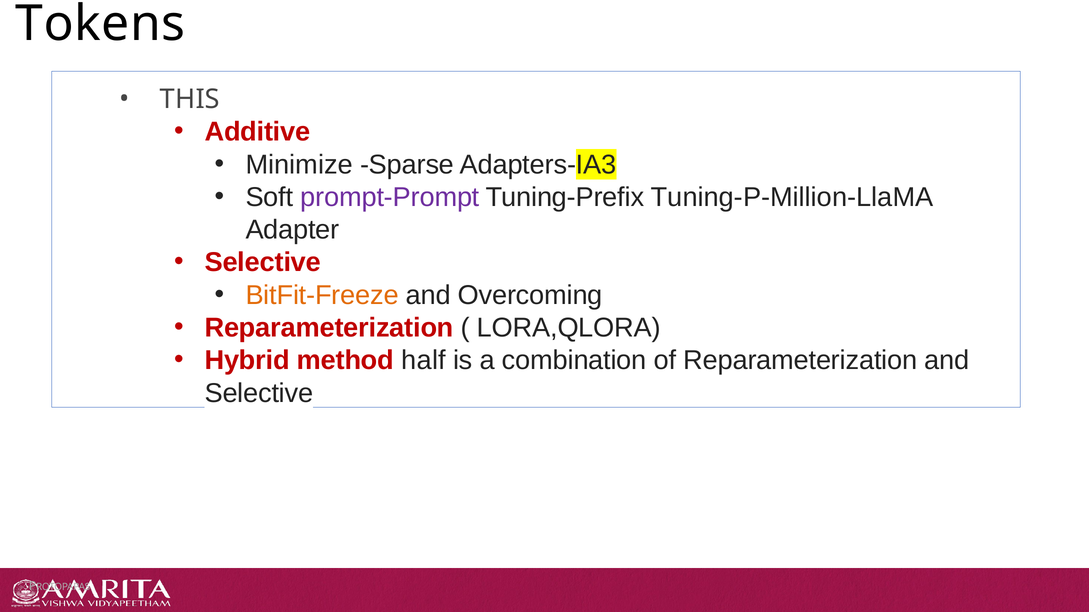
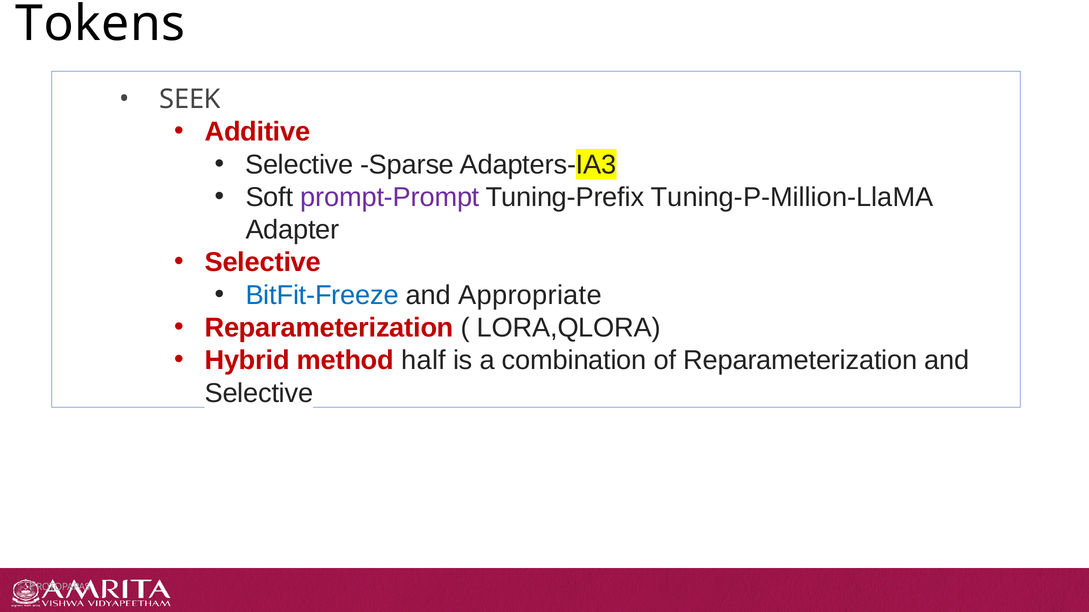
THIS: THIS -> SEEK (190, 99)
Minimize: Minimize -> Selective (299, 165)
BitFit-Freeze colour: orange -> blue (322, 295)
Overcoming: Overcoming -> Appropriate (530, 295)
